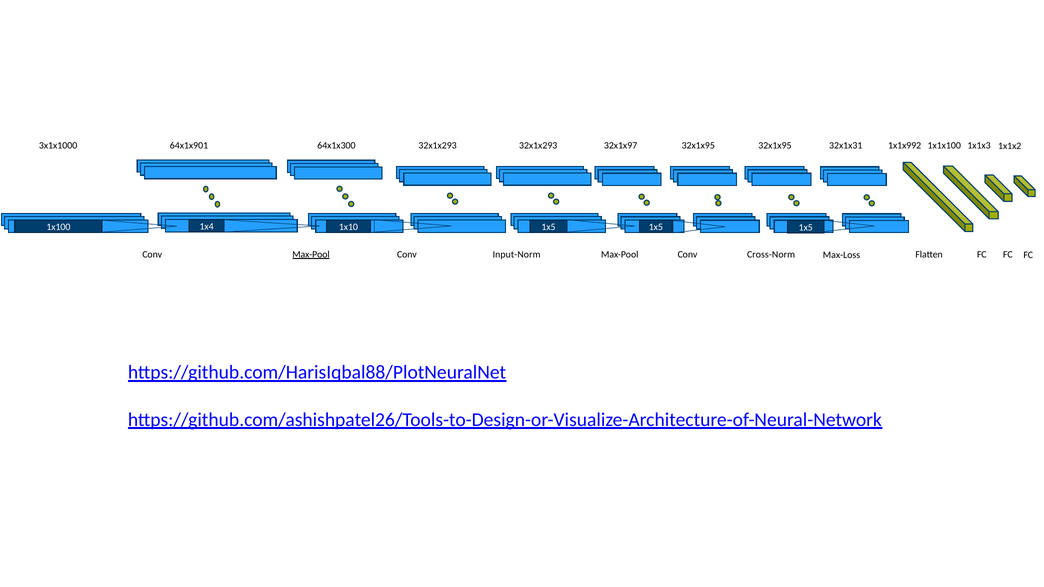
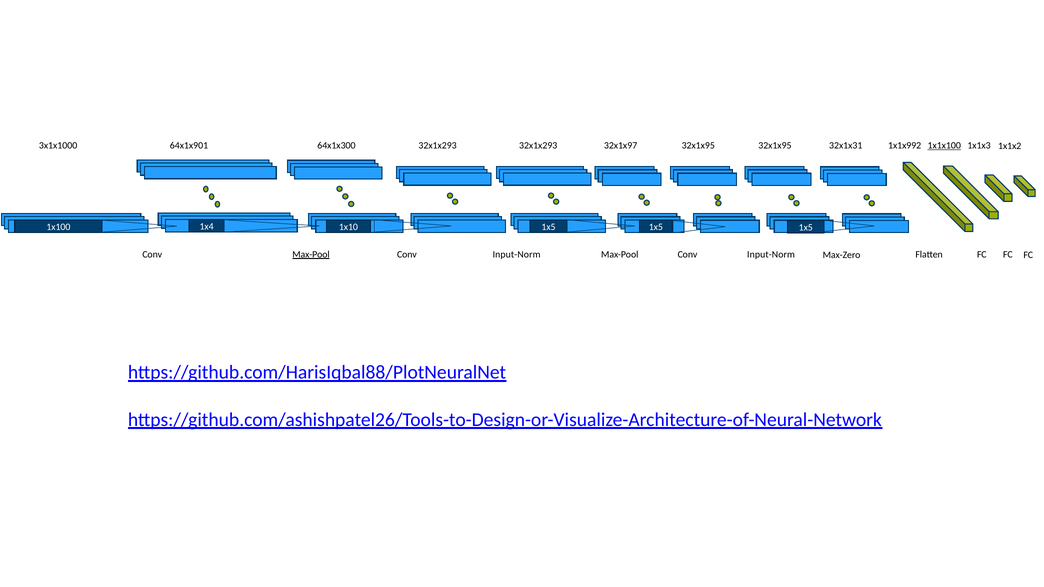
1x1x100 underline: none -> present (944, 146)
Cross-Norm: Cross-Norm -> Input-Norm (771, 254)
Max-Loss: Max-Loss -> Max-Zero (842, 255)
